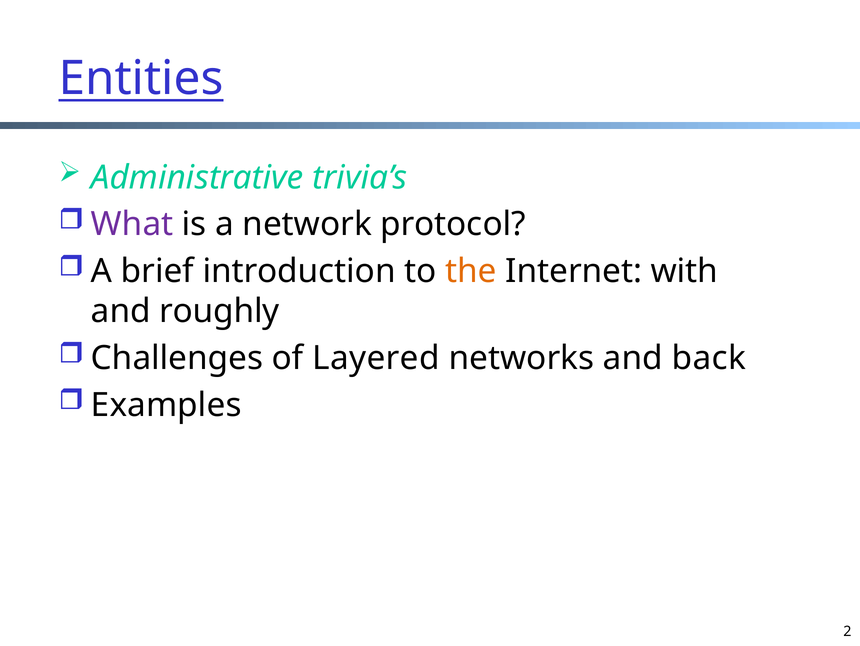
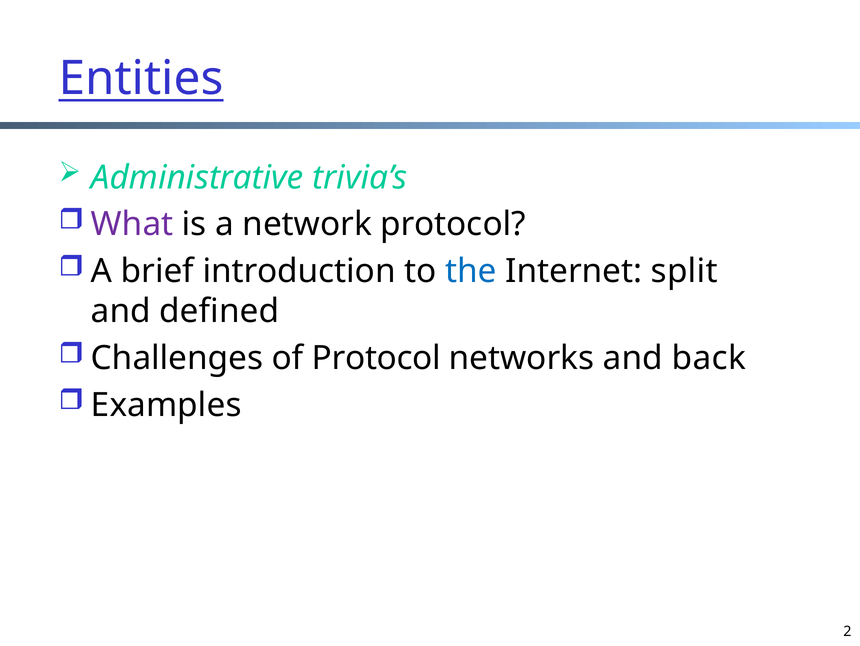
the colour: orange -> blue (471, 271)
with: with -> split (684, 271)
roughly: roughly -> defined (219, 311)
of Layered: Layered -> Protocol (376, 358)
